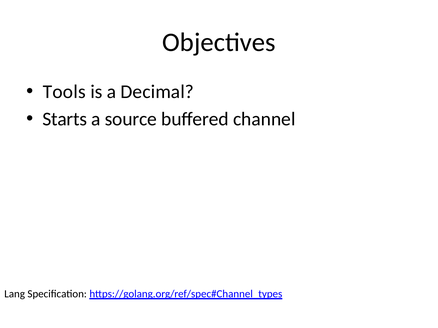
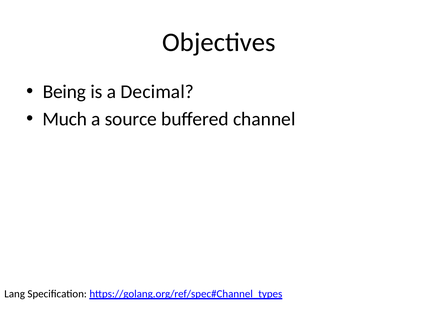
Tools: Tools -> Being (64, 92)
Starts: Starts -> Much (65, 119)
